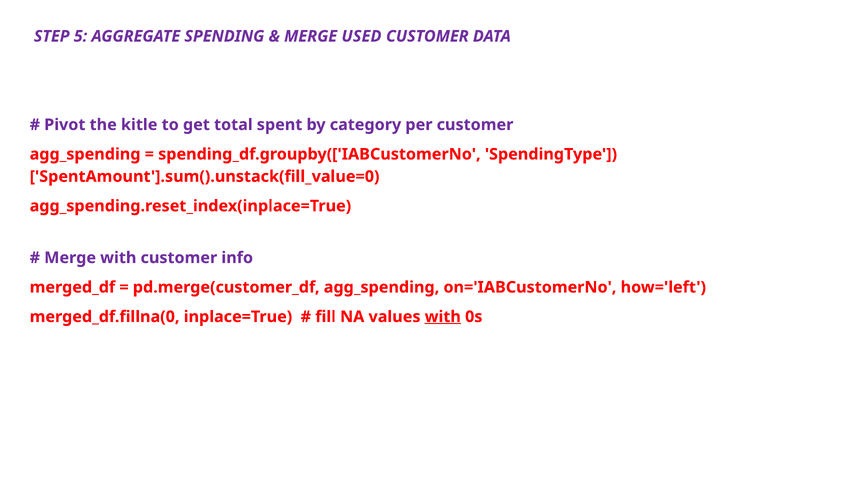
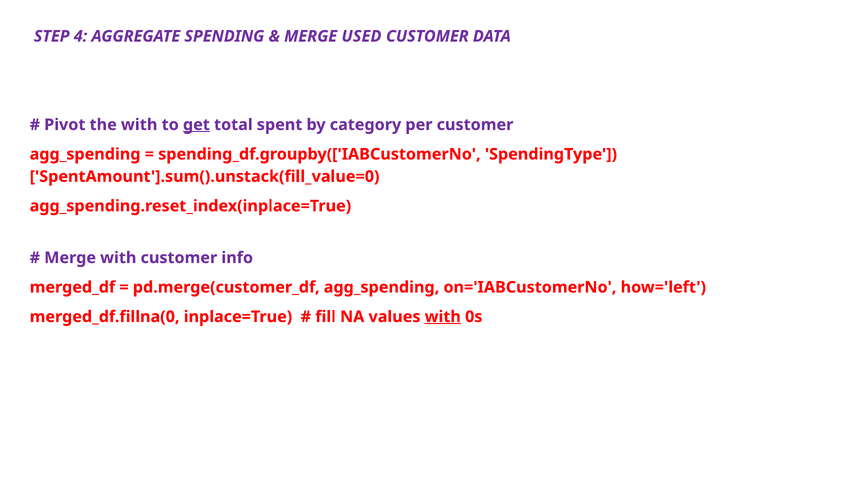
5: 5 -> 4 (81, 36)
the kitle: kitle -> with (139, 125)
get underline: none -> present (196, 125)
